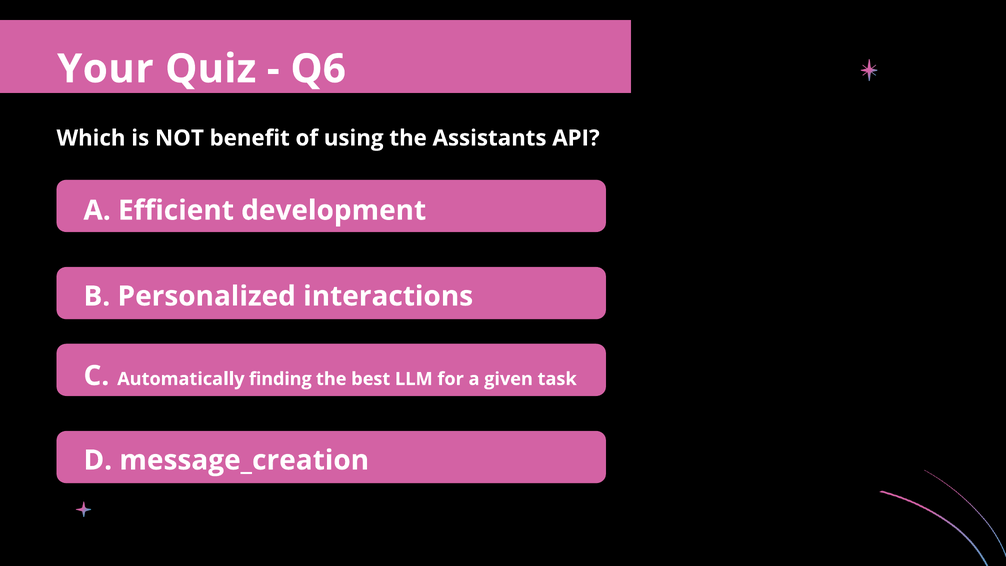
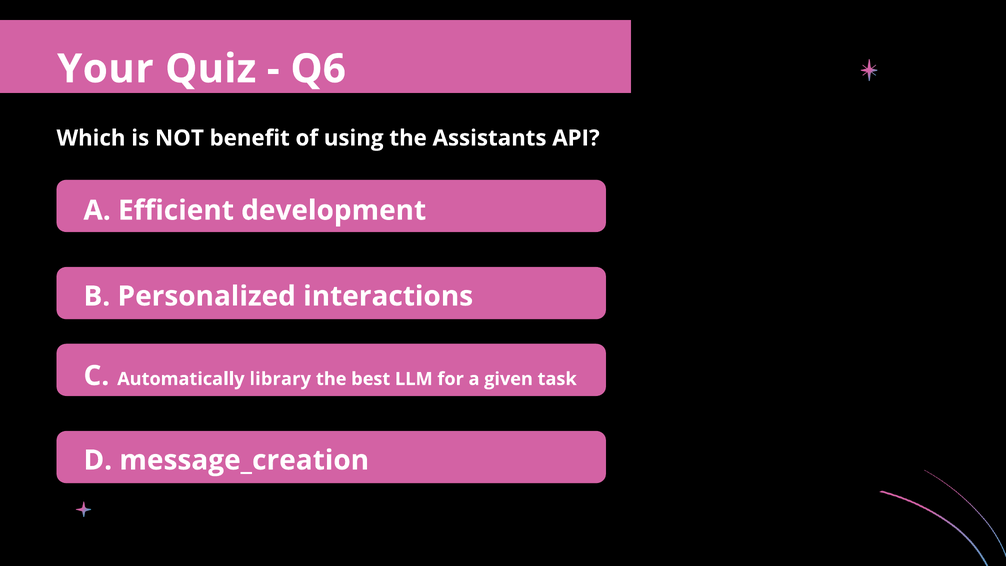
finding: finding -> library (280, 379)
